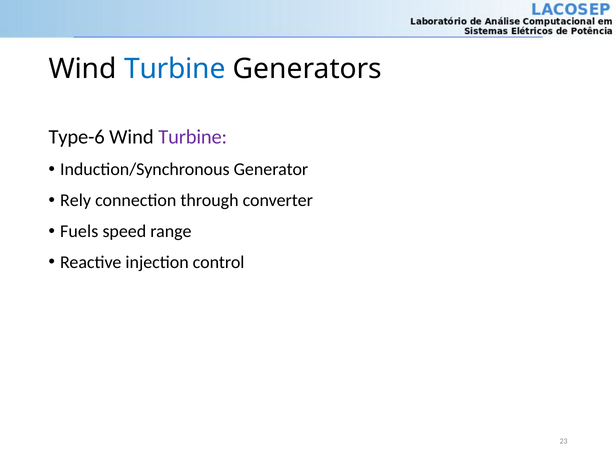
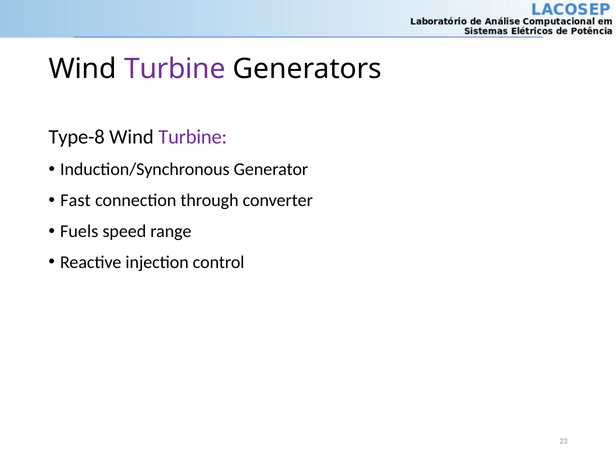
Turbine colour: blue -> purple (175, 69)
Type-6: Type-6 -> Type-8 (77, 137)
Rely: Rely -> Fast (76, 200)
